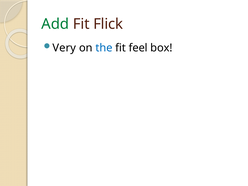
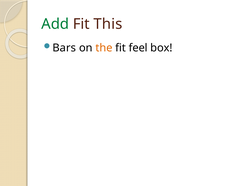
Flick: Flick -> This (108, 24)
Very: Very -> Bars (64, 48)
the colour: blue -> orange (104, 48)
